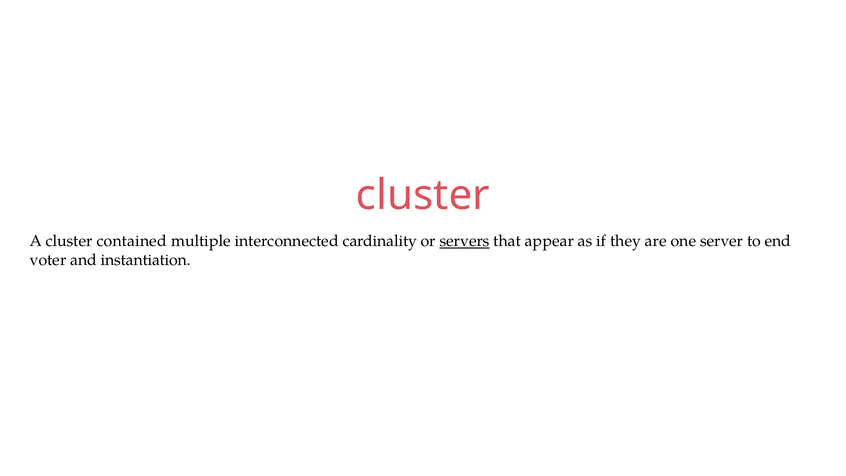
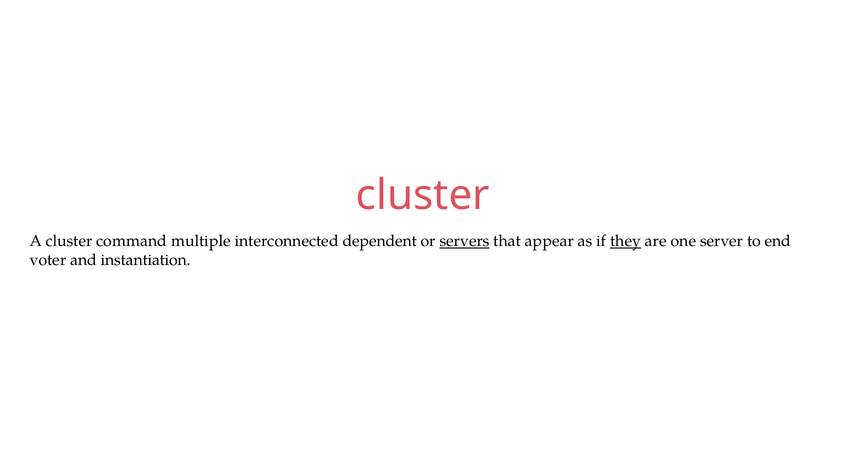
contained: contained -> command (132, 241)
cardinality: cardinality -> dependent (380, 241)
they underline: none -> present (626, 241)
